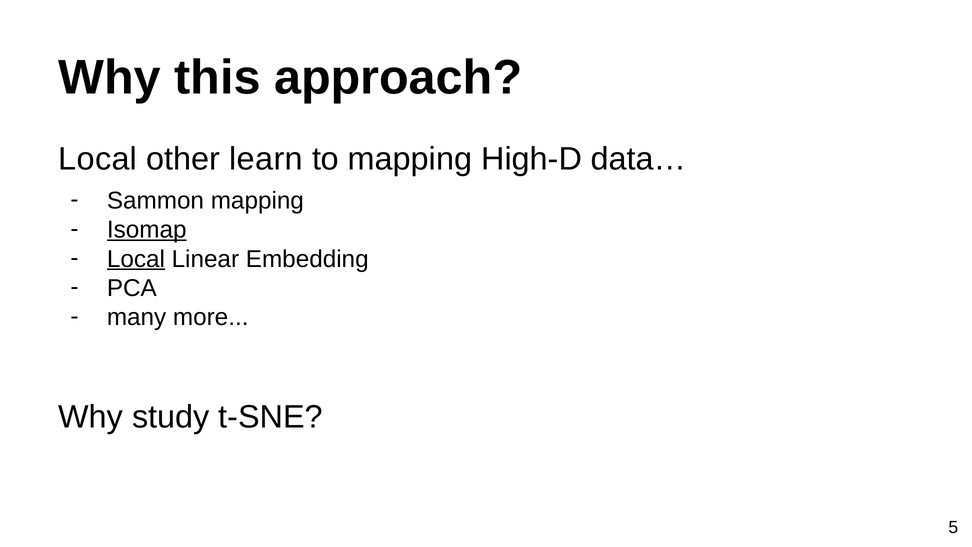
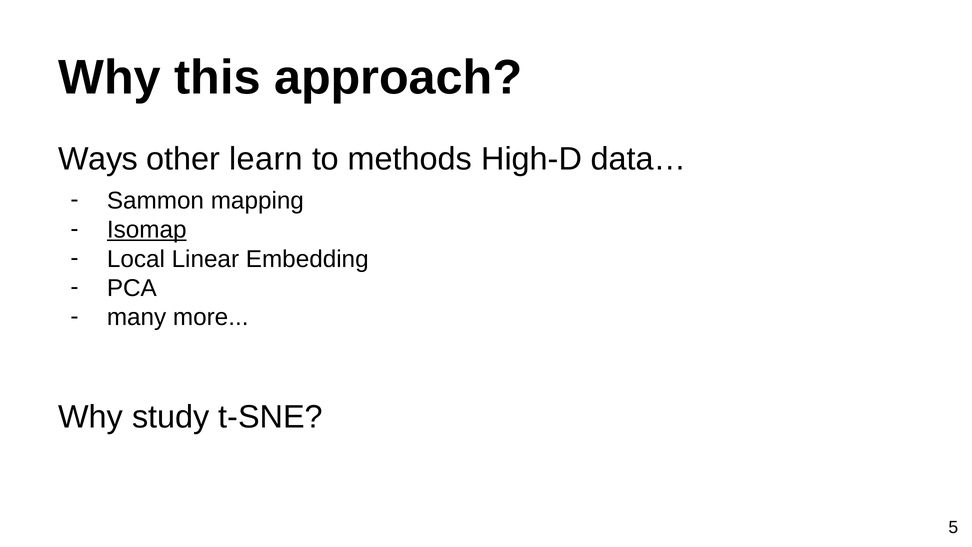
Local: Local -> Ways (98, 159)
to mapping: mapping -> methods (410, 159)
Local underline: present -> none (136, 259)
